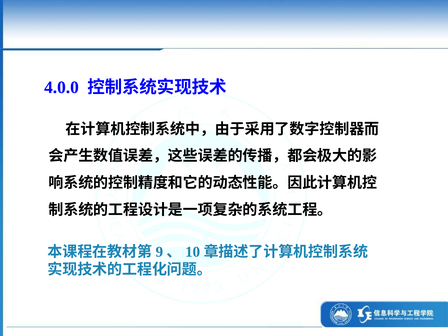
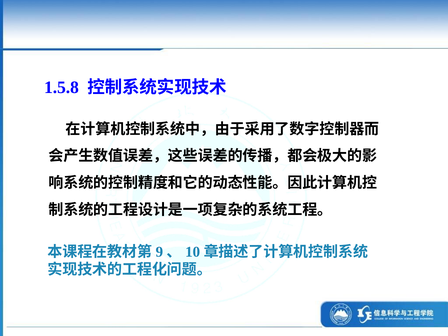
4.0.0: 4.0.0 -> 1.5.8 (61, 88)
